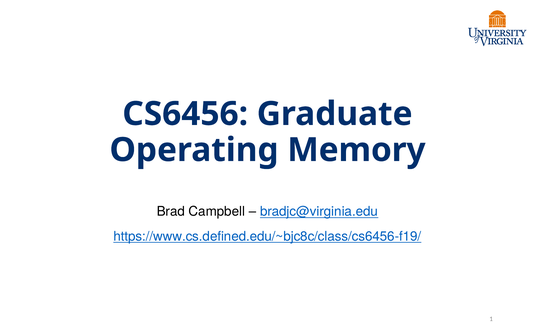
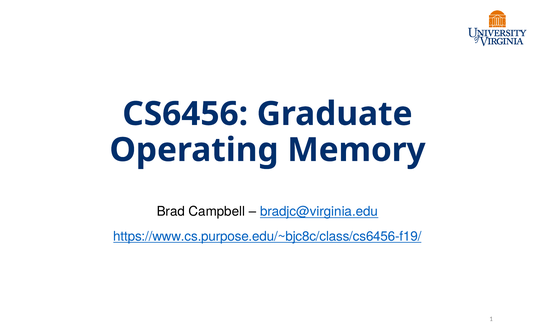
https://www.cs.defined.edu/~bjc8c/class/cs6456-f19/: https://www.cs.defined.edu/~bjc8c/class/cs6456-f19/ -> https://www.cs.purpose.edu/~bjc8c/class/cs6456-f19/ (267, 237)
